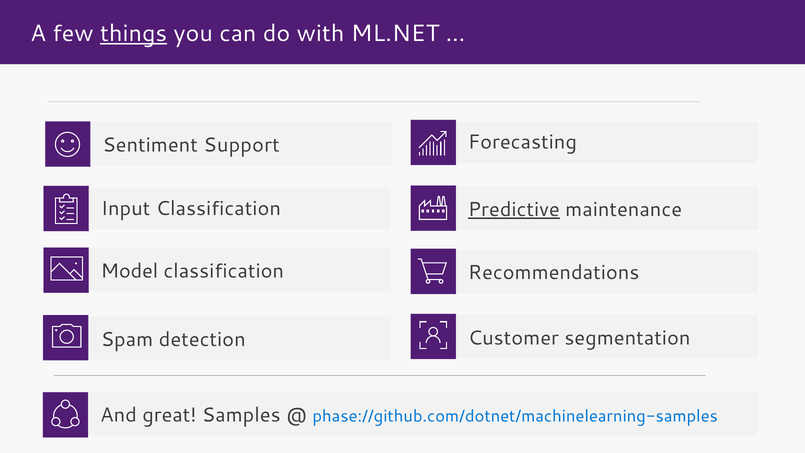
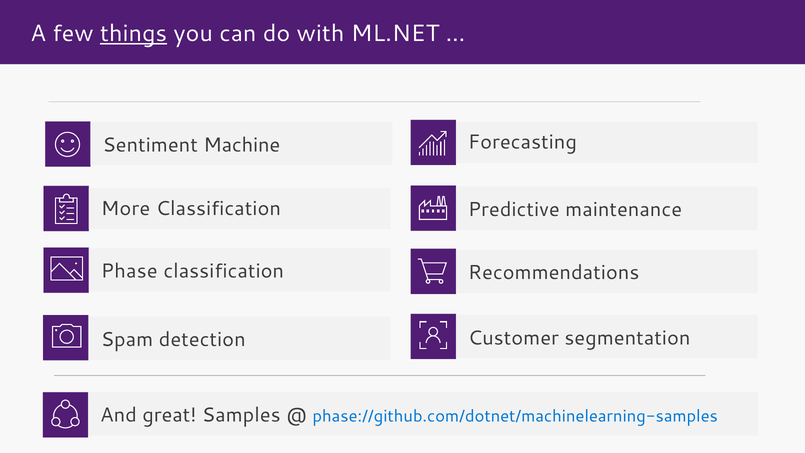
Support: Support -> Machine (242, 145)
Input: Input -> More (126, 208)
Predictive underline: present -> none (514, 209)
Model: Model -> Phase (129, 271)
